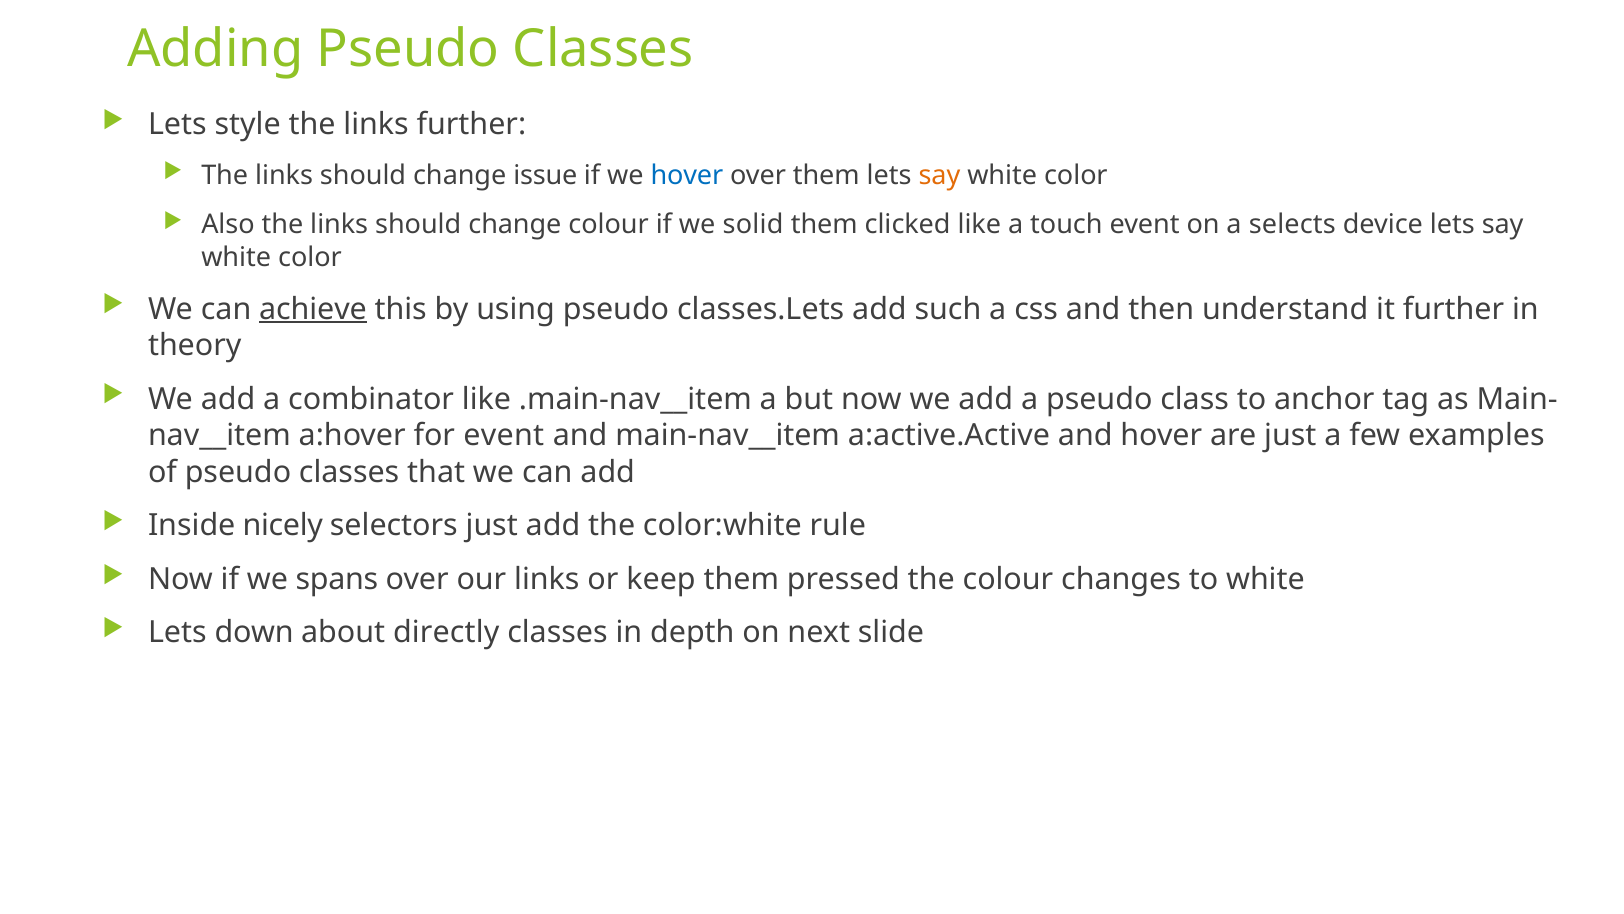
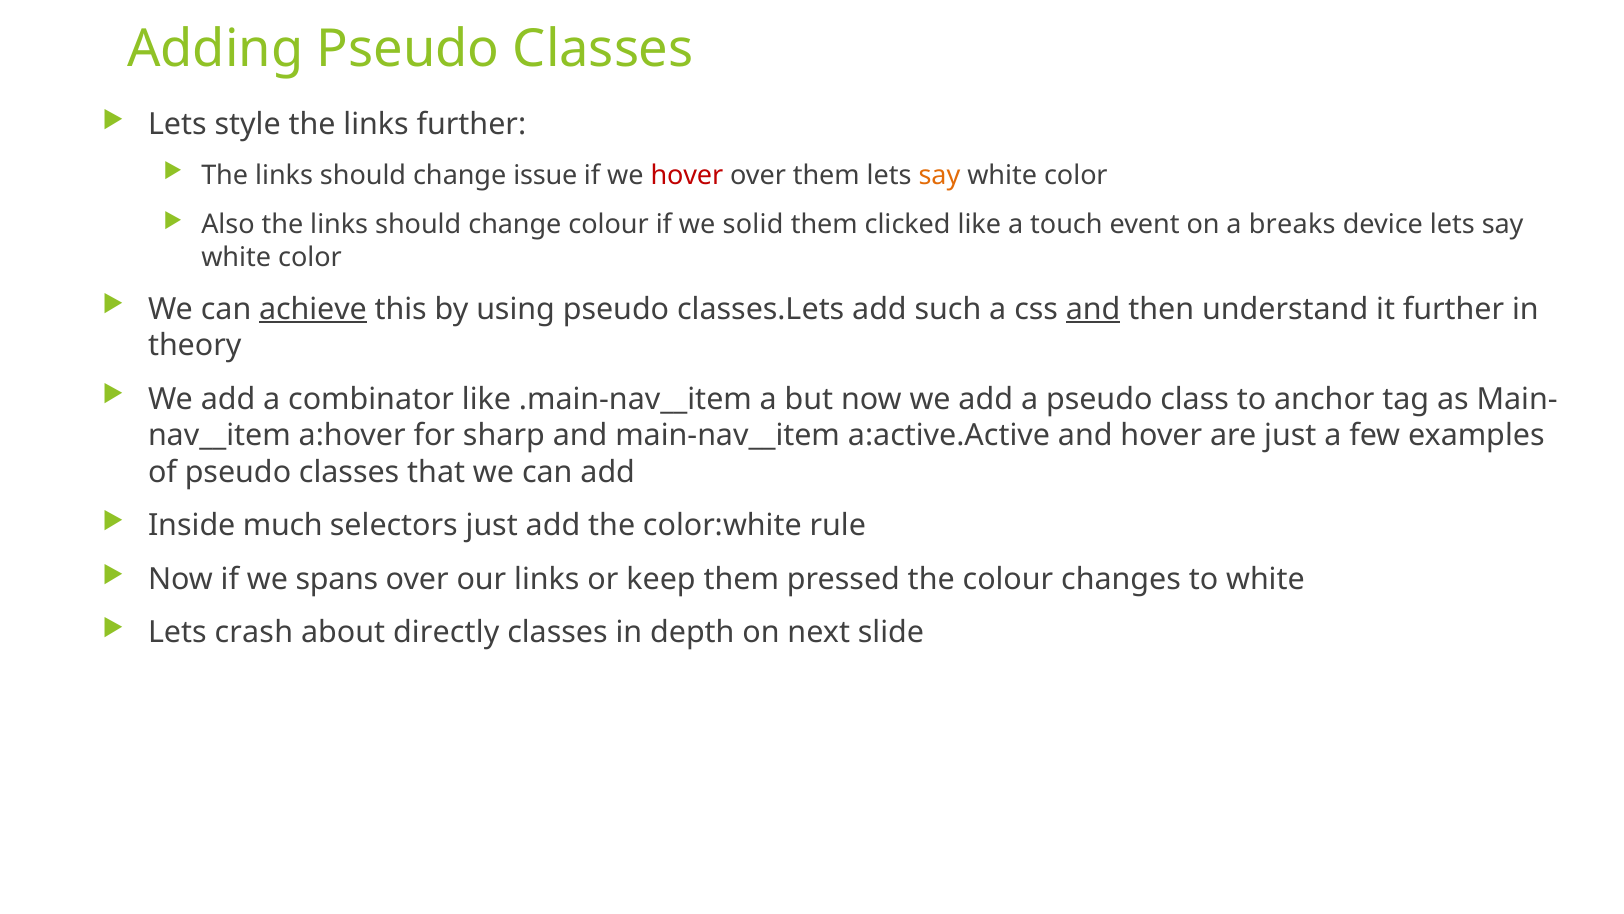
hover colour: blue -> red (687, 176)
selects: selects -> breaks (1292, 225)
and underline: none -> present (1093, 309)
for event: event -> sharp (504, 436)
nicely: nicely -> much (283, 526)
down: down -> crash (254, 633)
